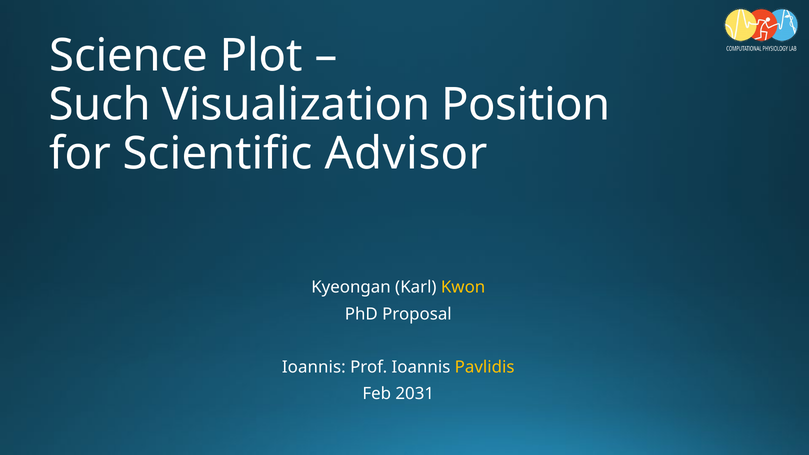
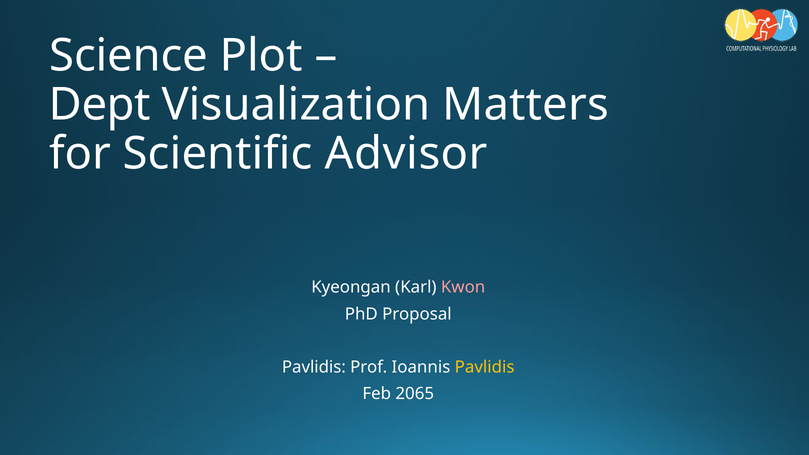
Such: Such -> Dept (100, 105)
Position: Position -> Matters (526, 105)
Kwon colour: yellow -> pink (463, 287)
Ioannis: Ioannis -> Pavlidis (314, 367)
2031: 2031 -> 2065 (415, 394)
